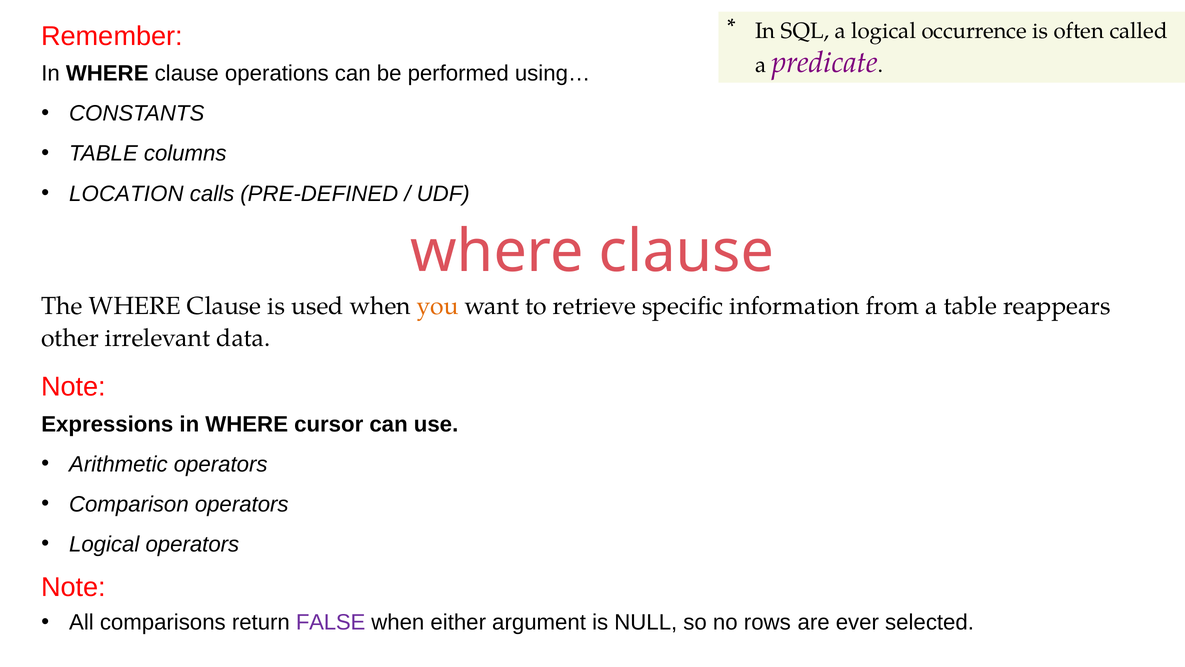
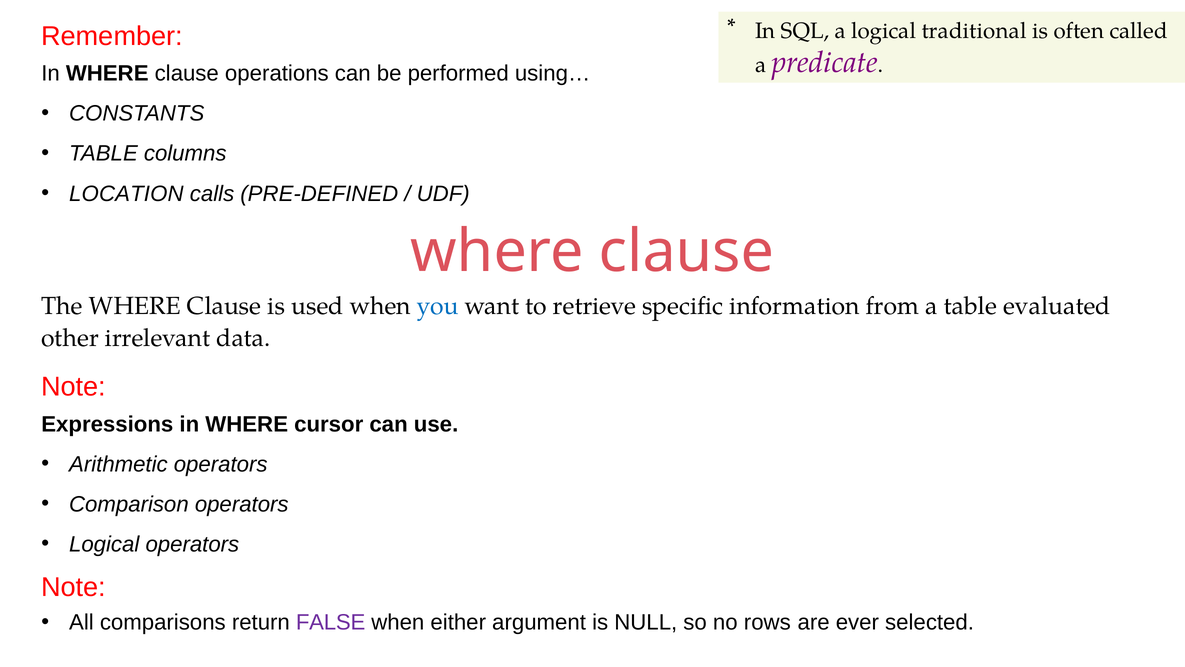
occurrence: occurrence -> traditional (974, 31)
you colour: orange -> blue (438, 306)
reappears: reappears -> evaluated (1057, 306)
